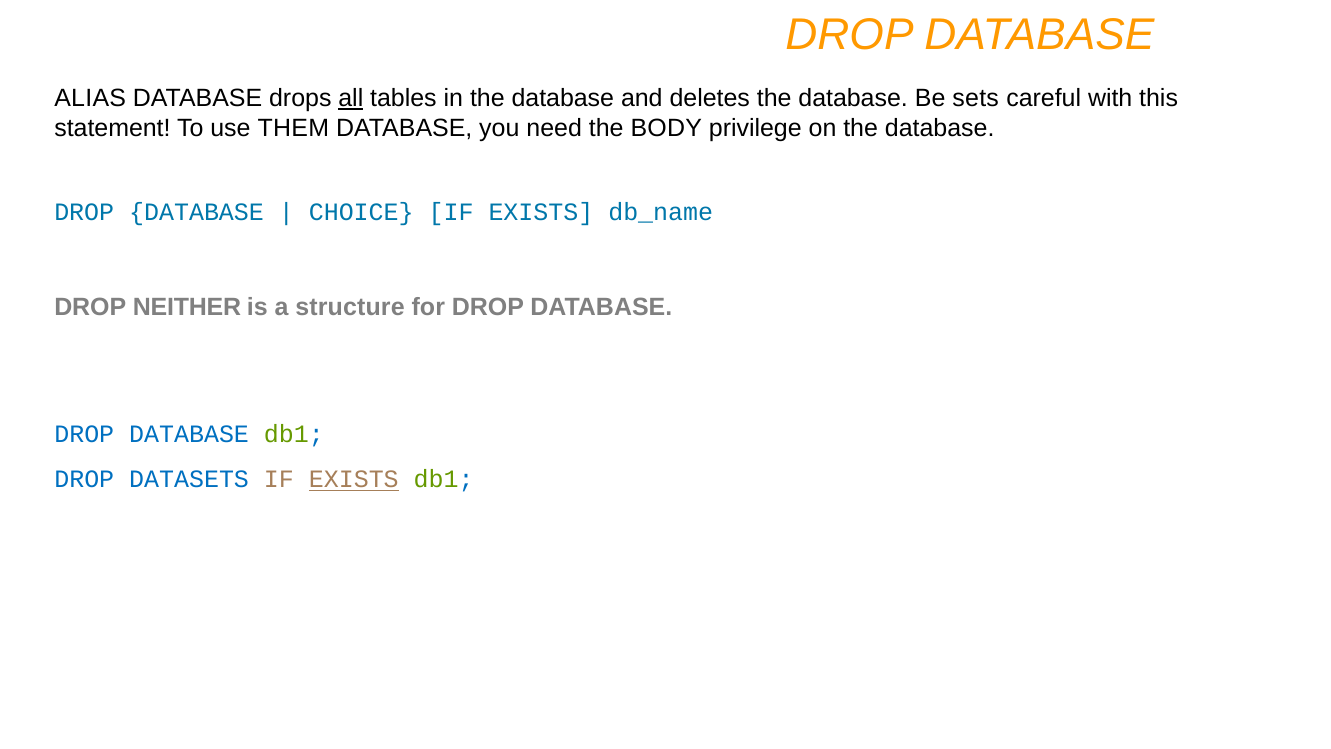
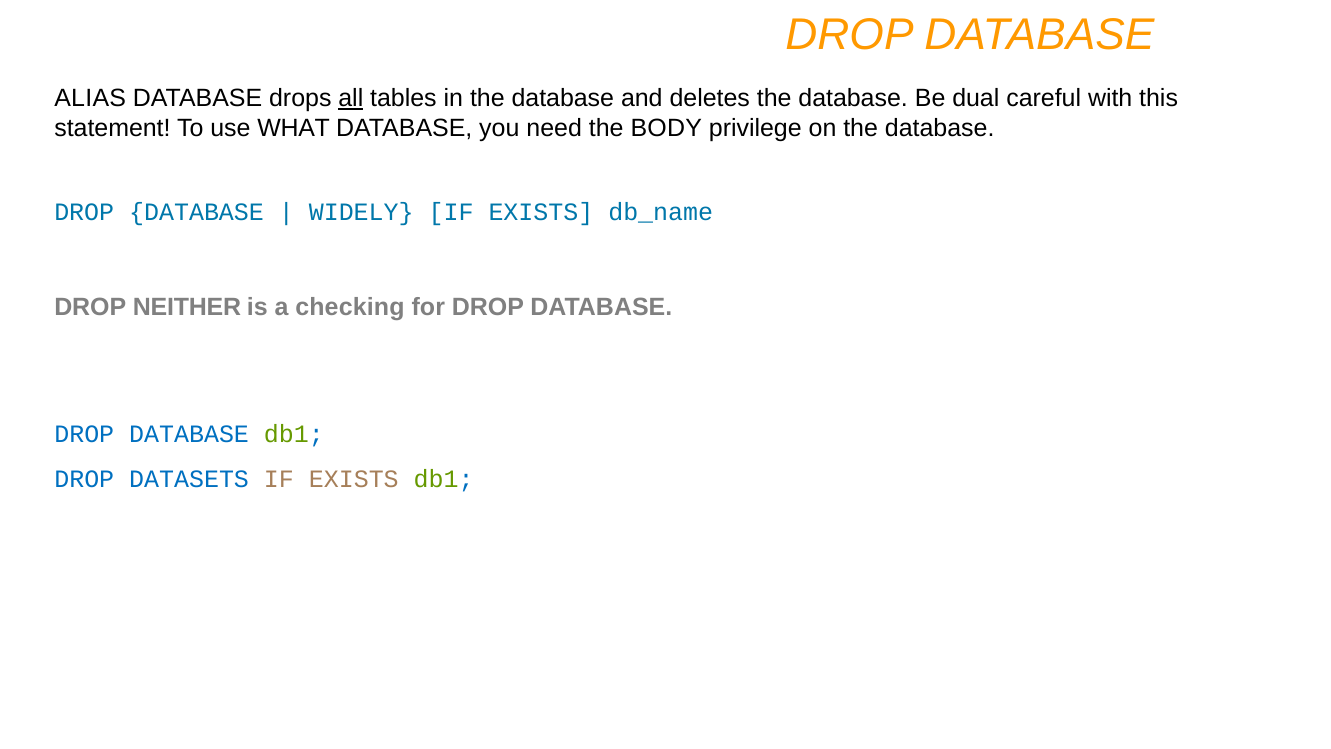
sets: sets -> dual (976, 98)
THEM: THEM -> WHAT (294, 128)
CHOICE: CHOICE -> WIDELY (361, 212)
structure: structure -> checking (350, 307)
EXISTS underline: present -> none (354, 479)
